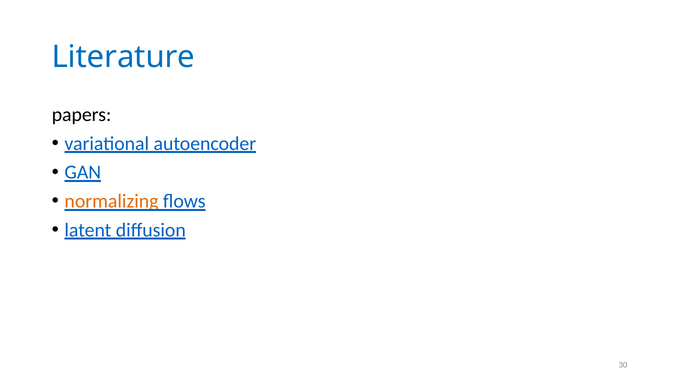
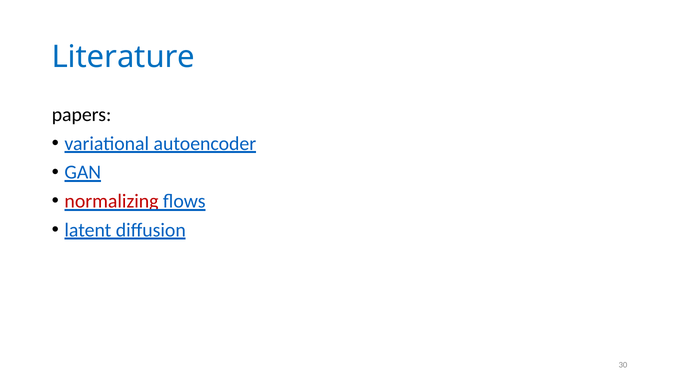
normalizing colour: orange -> red (112, 201)
